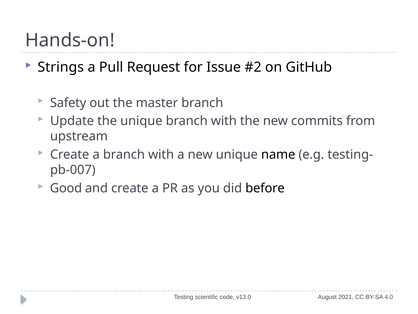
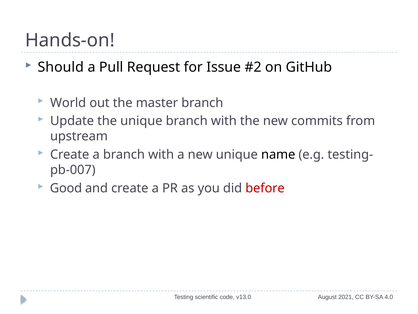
Strings: Strings -> Should (61, 67)
Safety: Safety -> World (68, 103)
before colour: black -> red (265, 188)
